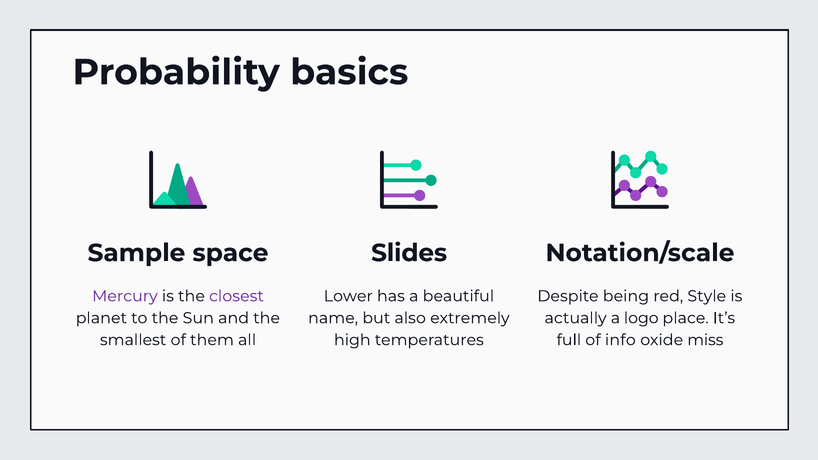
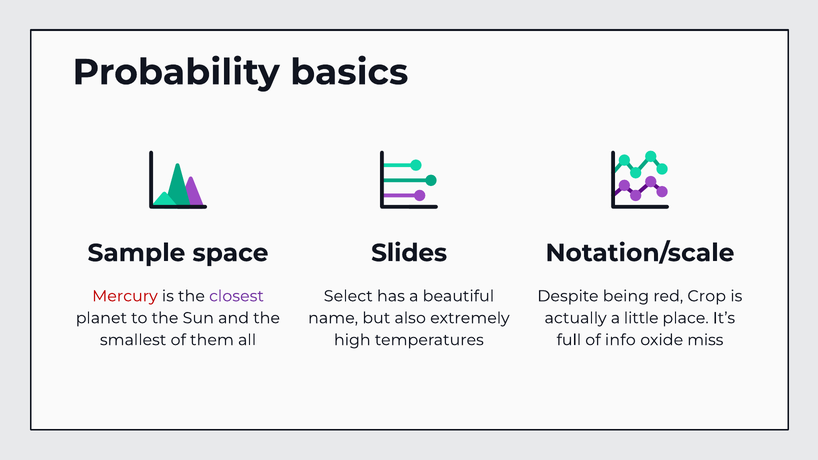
Mercury colour: purple -> red (125, 296)
Lower: Lower -> Select (348, 296)
Style: Style -> Crop (707, 296)
logo: logo -> little (641, 318)
